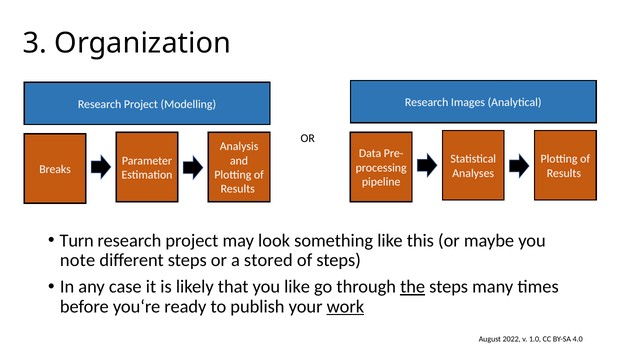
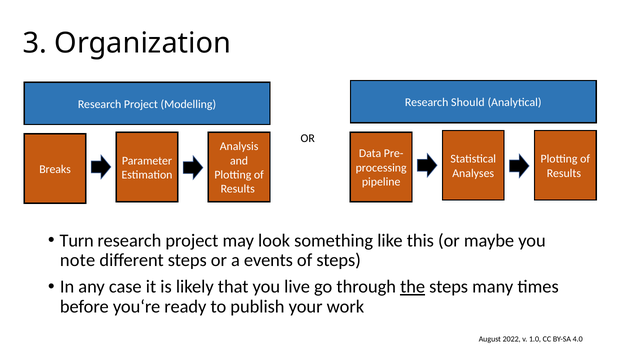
Images: Images -> Should (468, 103)
stored: stored -> events (268, 260)
you like: like -> live (297, 287)
work underline: present -> none (345, 307)
